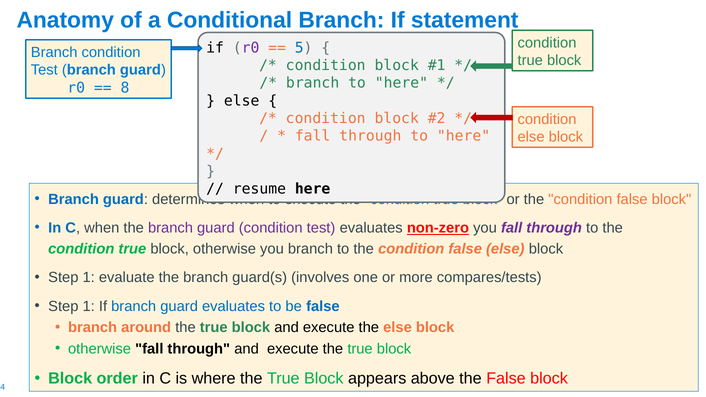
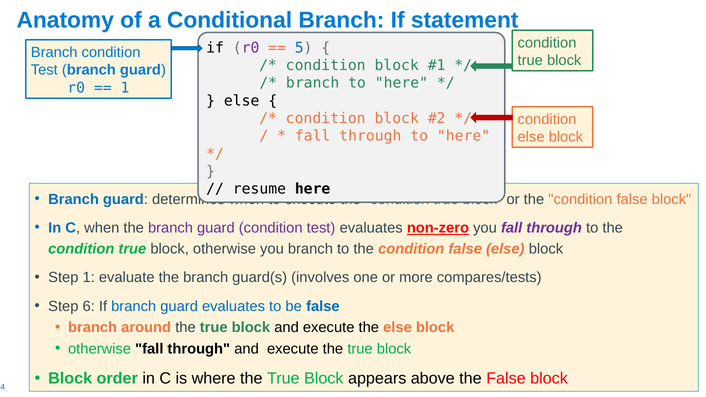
8: 8 -> 1 (125, 88)
1: 1 -> 6 (89, 306)
